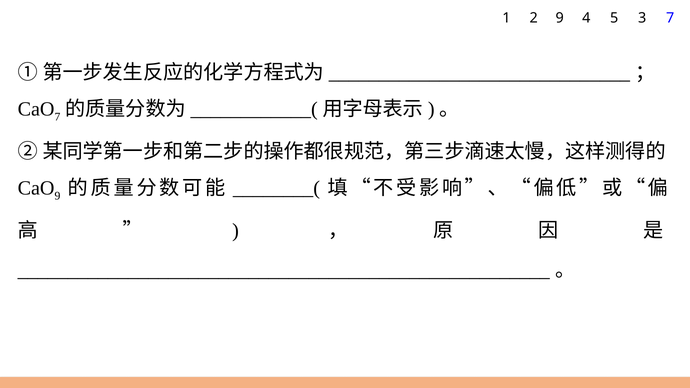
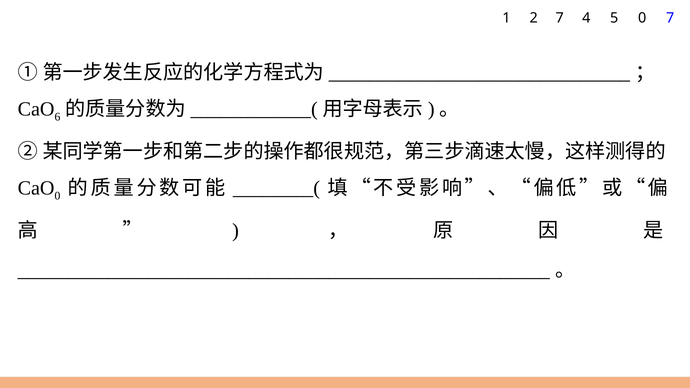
2 9: 9 -> 7 (560, 18)
4 3: 3 -> 0 (642, 18)
7: 7 -> 6 (57, 117)
9: 9 -> 0 (57, 196)
